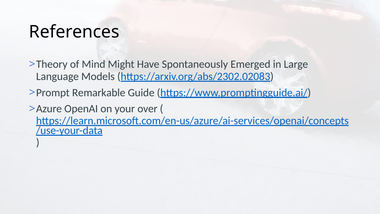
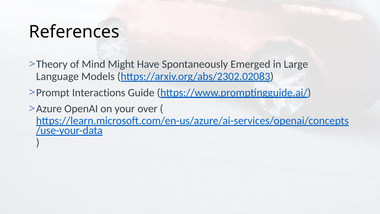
Remarkable: Remarkable -> Interactions (99, 93)
